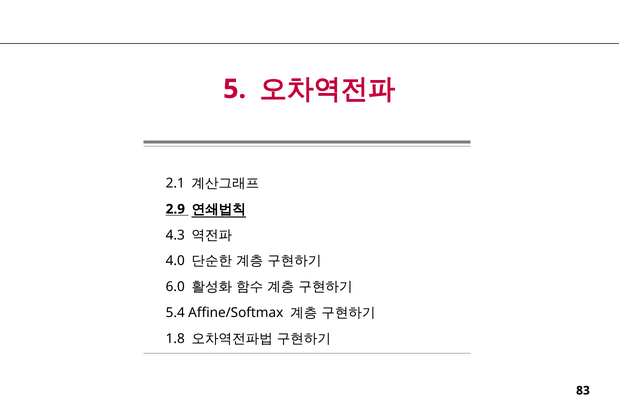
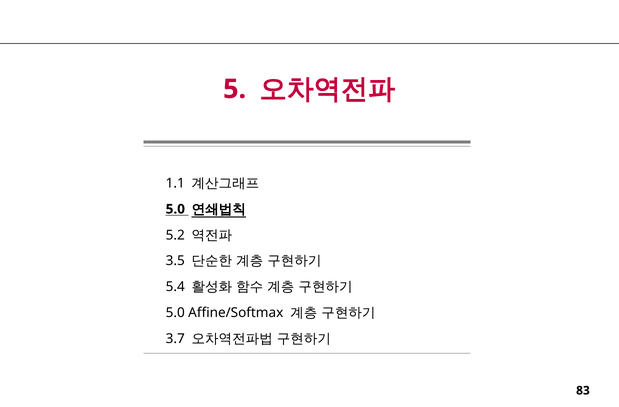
2.1: 2.1 -> 1.1 (175, 183)
2.9: 2.9 -> 5.0 (175, 209)
4.3: 4.3 -> 5.2 (175, 235)
4.0: 4.0 -> 3.5 (175, 261)
6.0: 6.0 -> 5.4 (175, 287)
5.4: 5.4 -> 5.0 (175, 313)
1.8: 1.8 -> 3.7 (175, 338)
